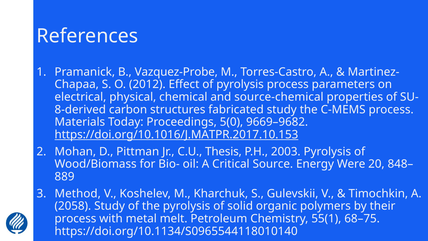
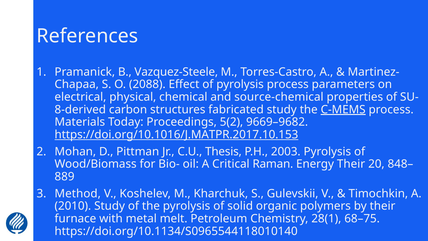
Vazquez-Probe: Vazquez-Probe -> Vazquez-Steele (176, 72)
2012: 2012 -> 2088 (147, 84)
C-MEMS underline: none -> present (343, 109)
5(0: 5(0 -> 5(2 (231, 122)
Source: Source -> Raman (273, 164)
Energy Were: Were -> Their (351, 164)
2058: 2058 -> 2010 (73, 206)
process: process -> furnace (75, 218)
55(1: 55(1 -> 28(1 (326, 218)
